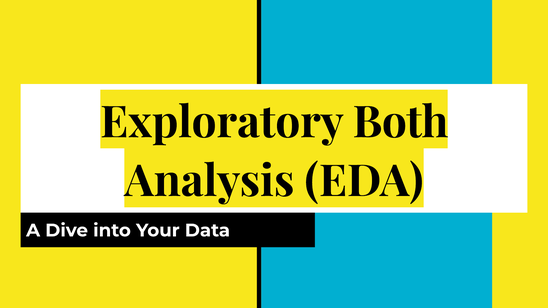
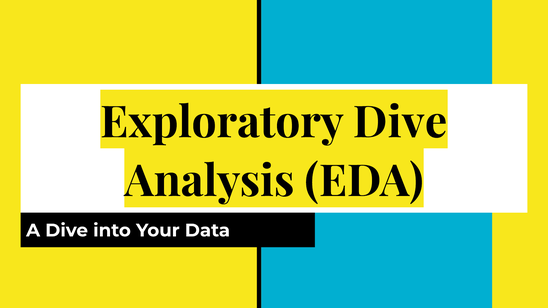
Exploratory Both: Both -> Dive (400, 123)
